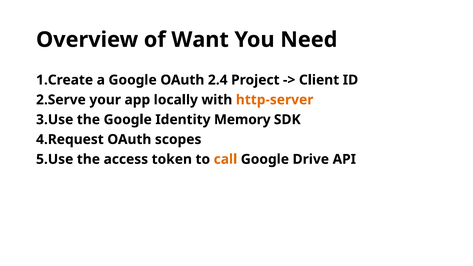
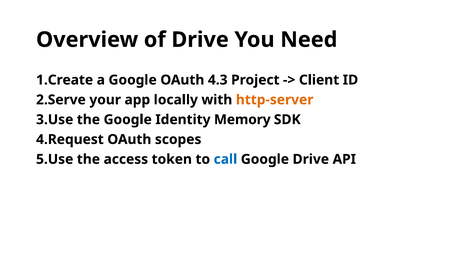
of Want: Want -> Drive (200, 40)
2.4: 2.4 -> 4.3 (218, 80)
call colour: orange -> blue (225, 159)
